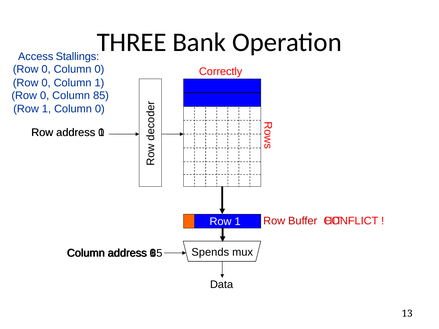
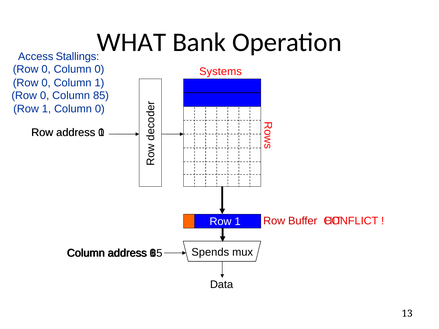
THREE: THREE -> WHAT (131, 42)
Correctly: Correctly -> Systems (221, 72)
